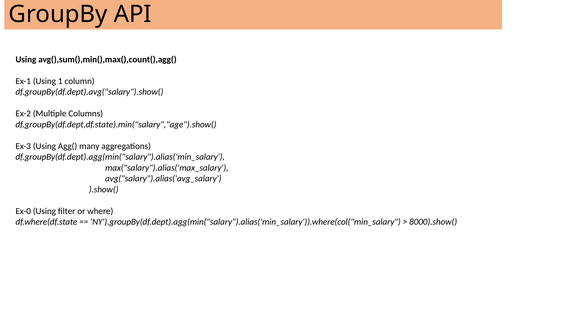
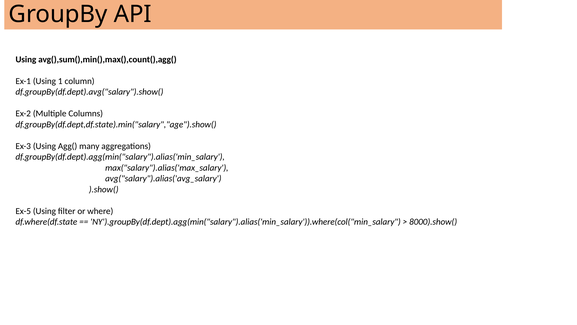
Ex-0: Ex-0 -> Ex-5 (23, 211)
